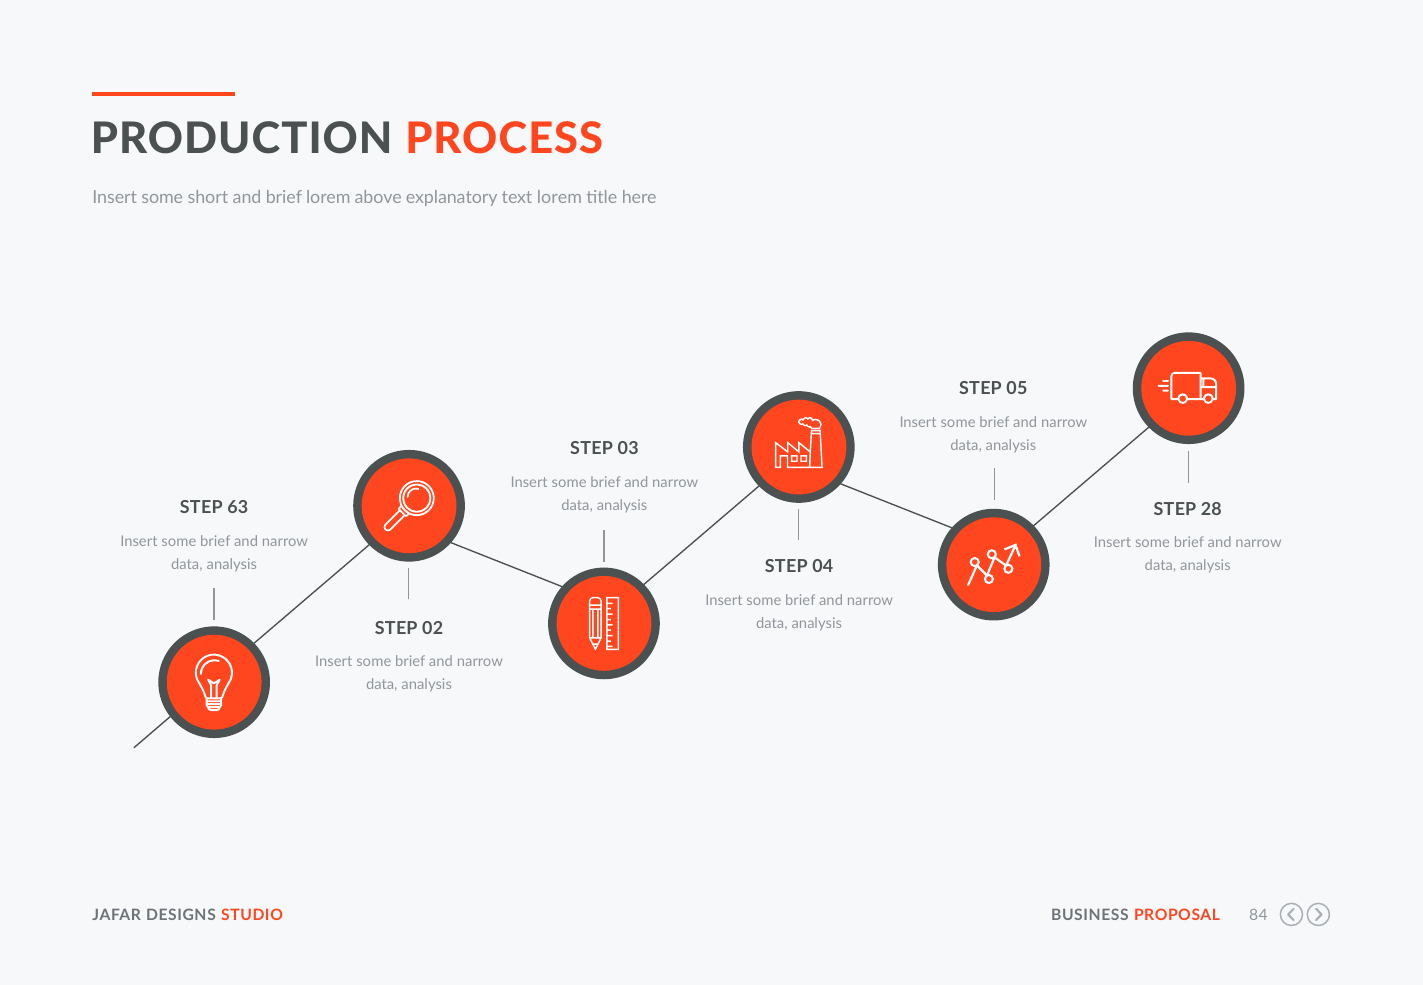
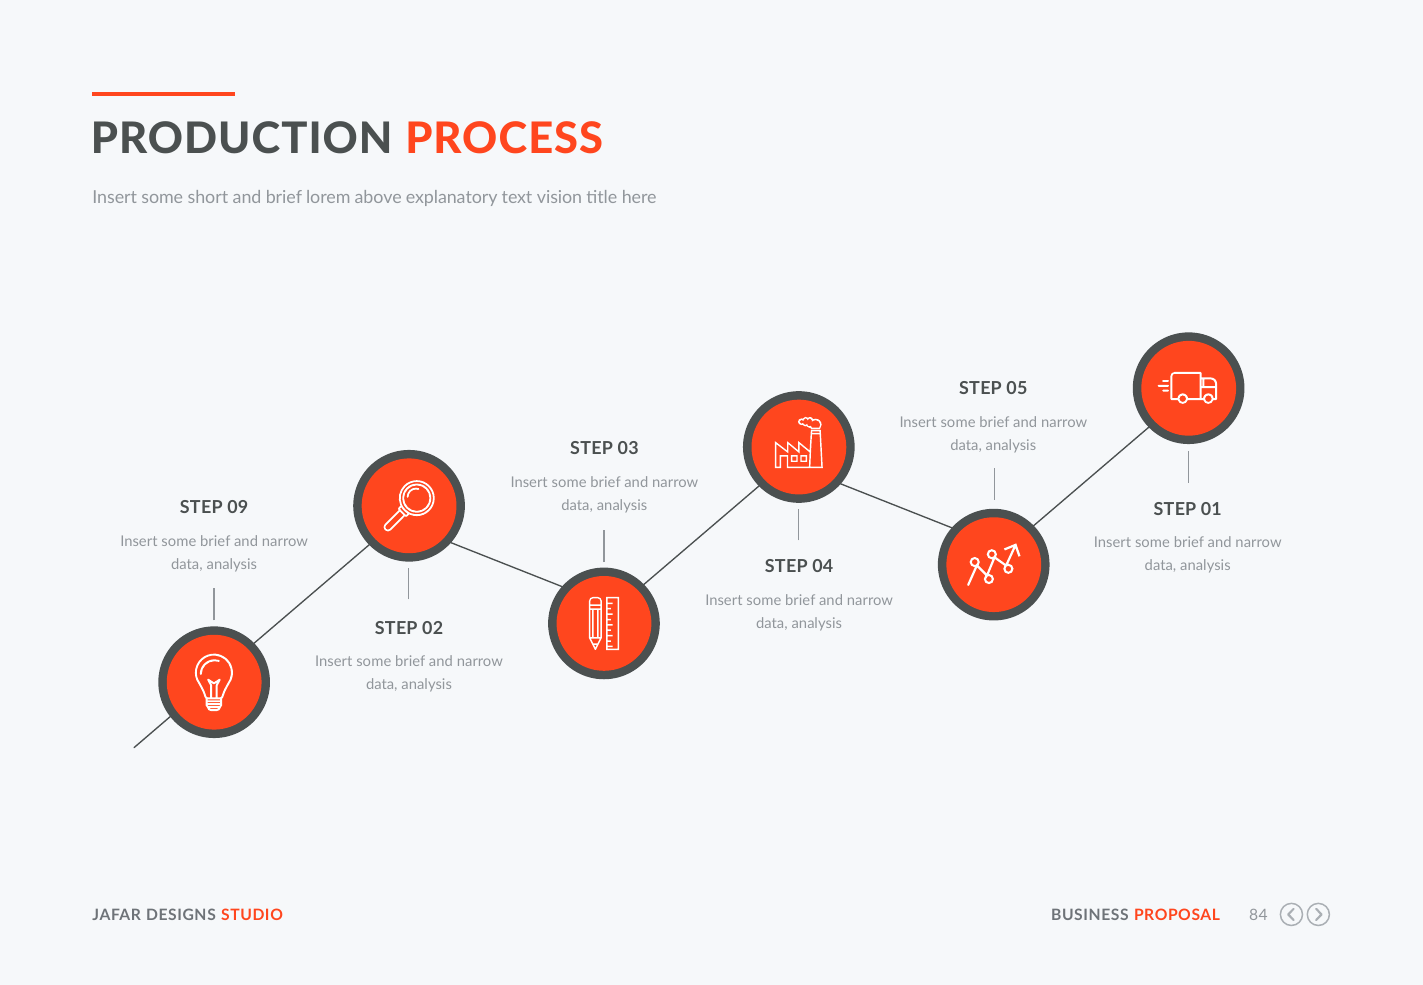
text lorem: lorem -> vision (560, 198)
28: 28 -> 01 (1211, 509)
63: 63 -> 09 (238, 508)
